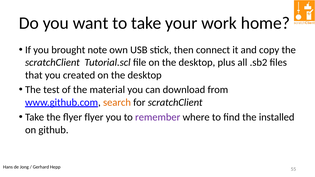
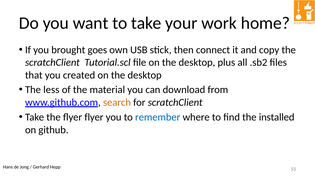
note: note -> goes (97, 50)
test: test -> less (51, 90)
remember colour: purple -> blue (158, 117)
